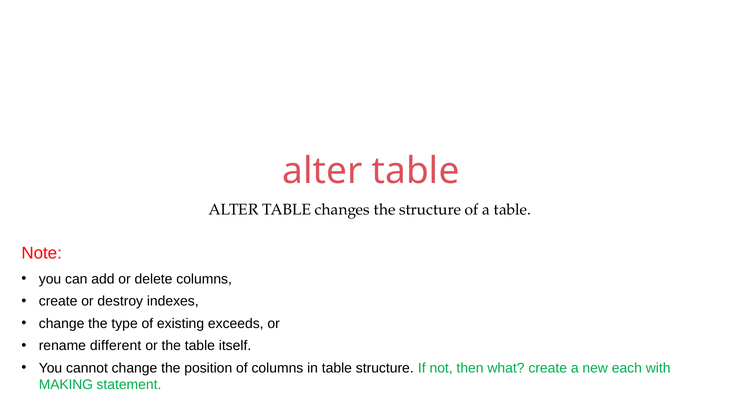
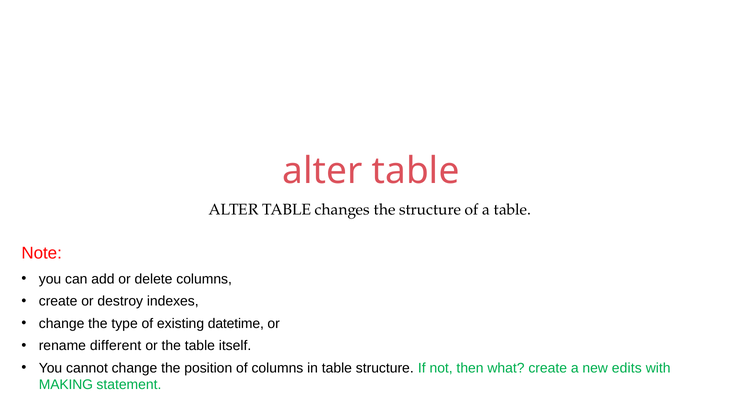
exceeds: exceeds -> datetime (236, 324)
each: each -> edits (627, 368)
